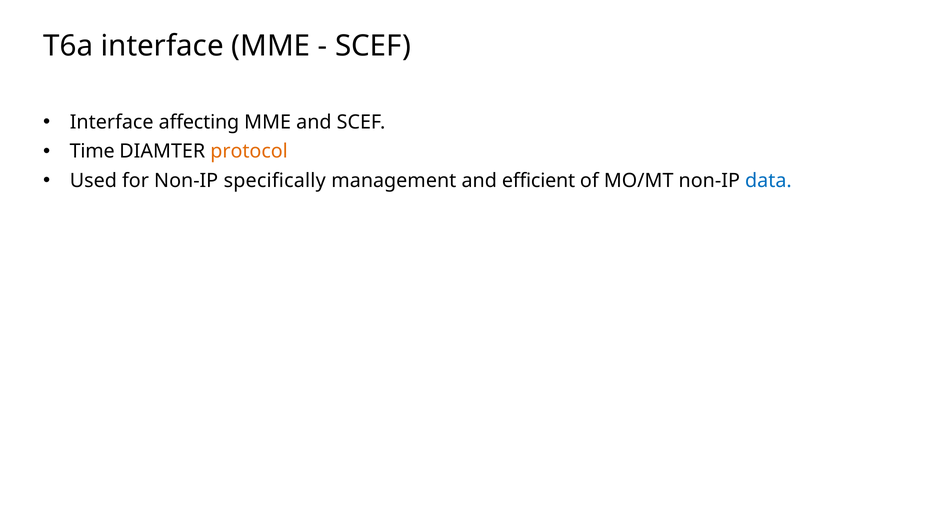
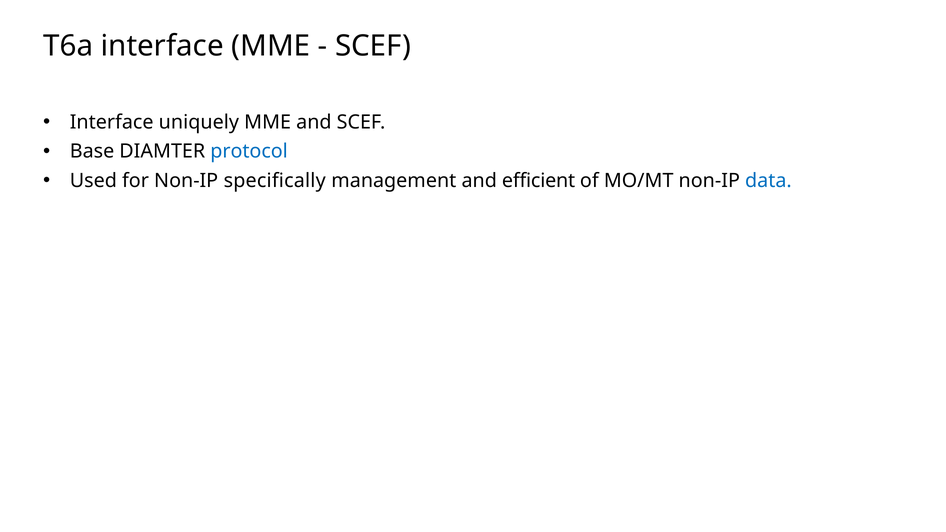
affecting: affecting -> uniquely (199, 122)
Time: Time -> Base (92, 151)
protocol colour: orange -> blue (249, 151)
